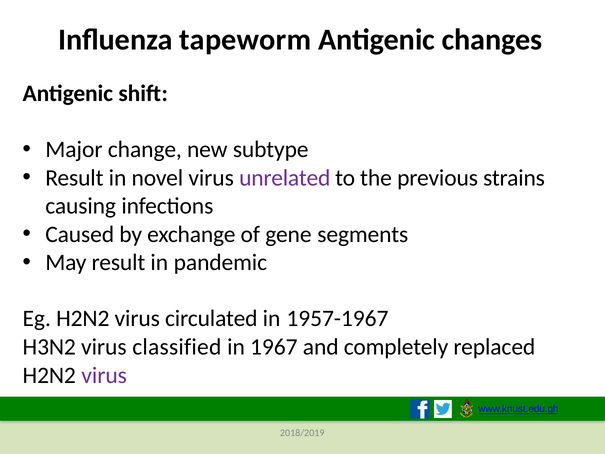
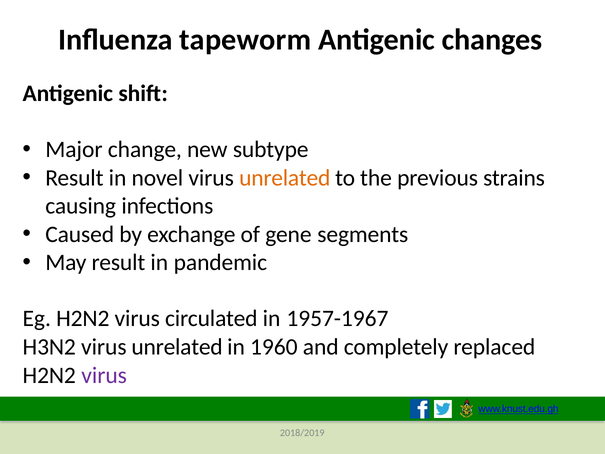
unrelated colour: purple -> orange (285, 178)
H3N2 virus classified: classified -> unrelated (177, 347)
1967: 1967 -> 1960 (274, 347)
